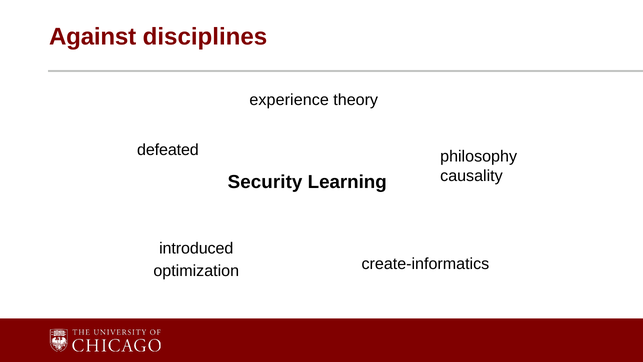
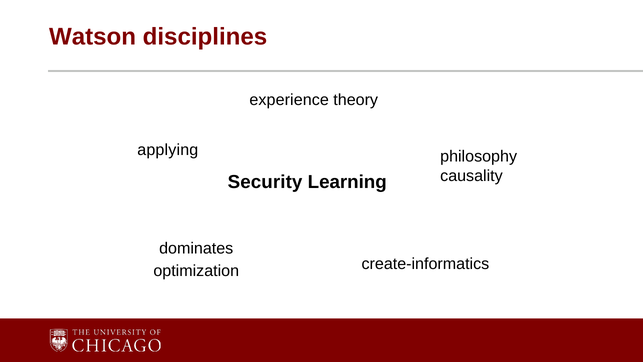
Against: Against -> Watson (93, 37)
defeated: defeated -> applying (168, 150)
introduced: introduced -> dominates (196, 248)
